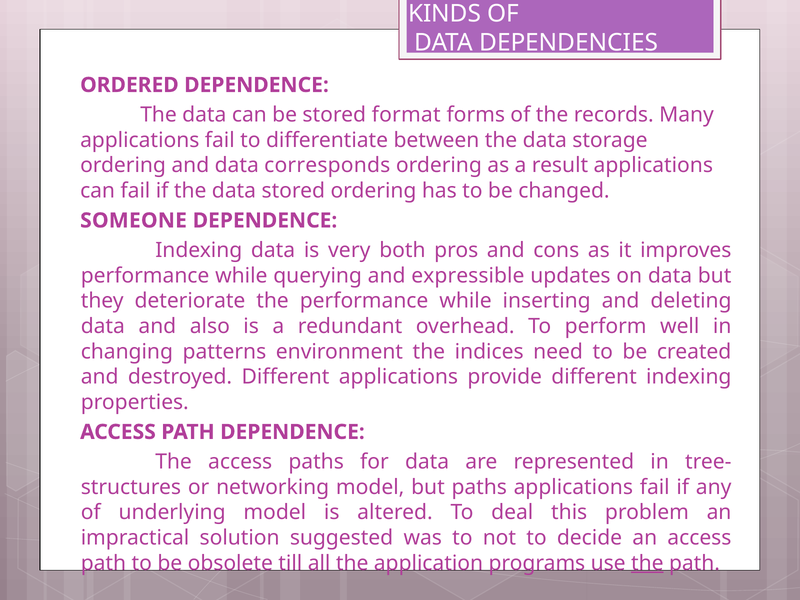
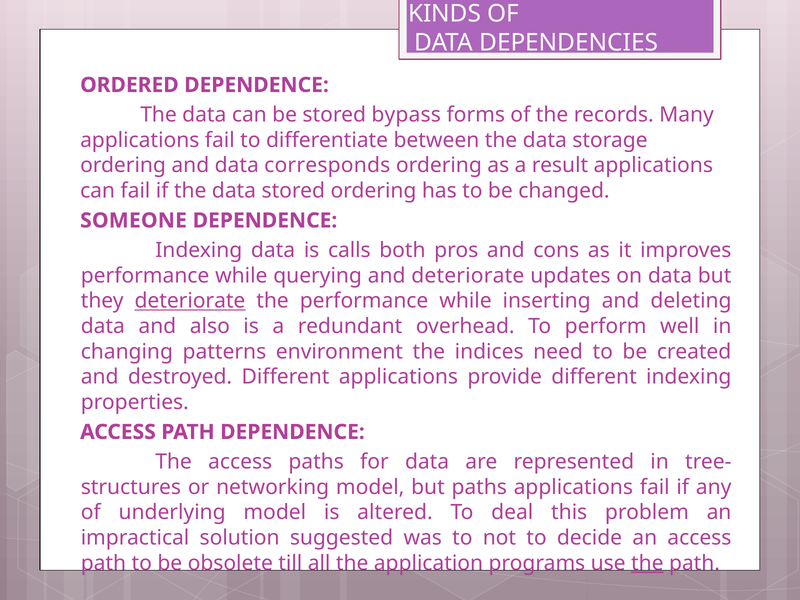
format: format -> bypass (406, 115)
very: very -> calls (349, 250)
and expressible: expressible -> deteriorate (468, 276)
deteriorate underline: none -> present (190, 301)
